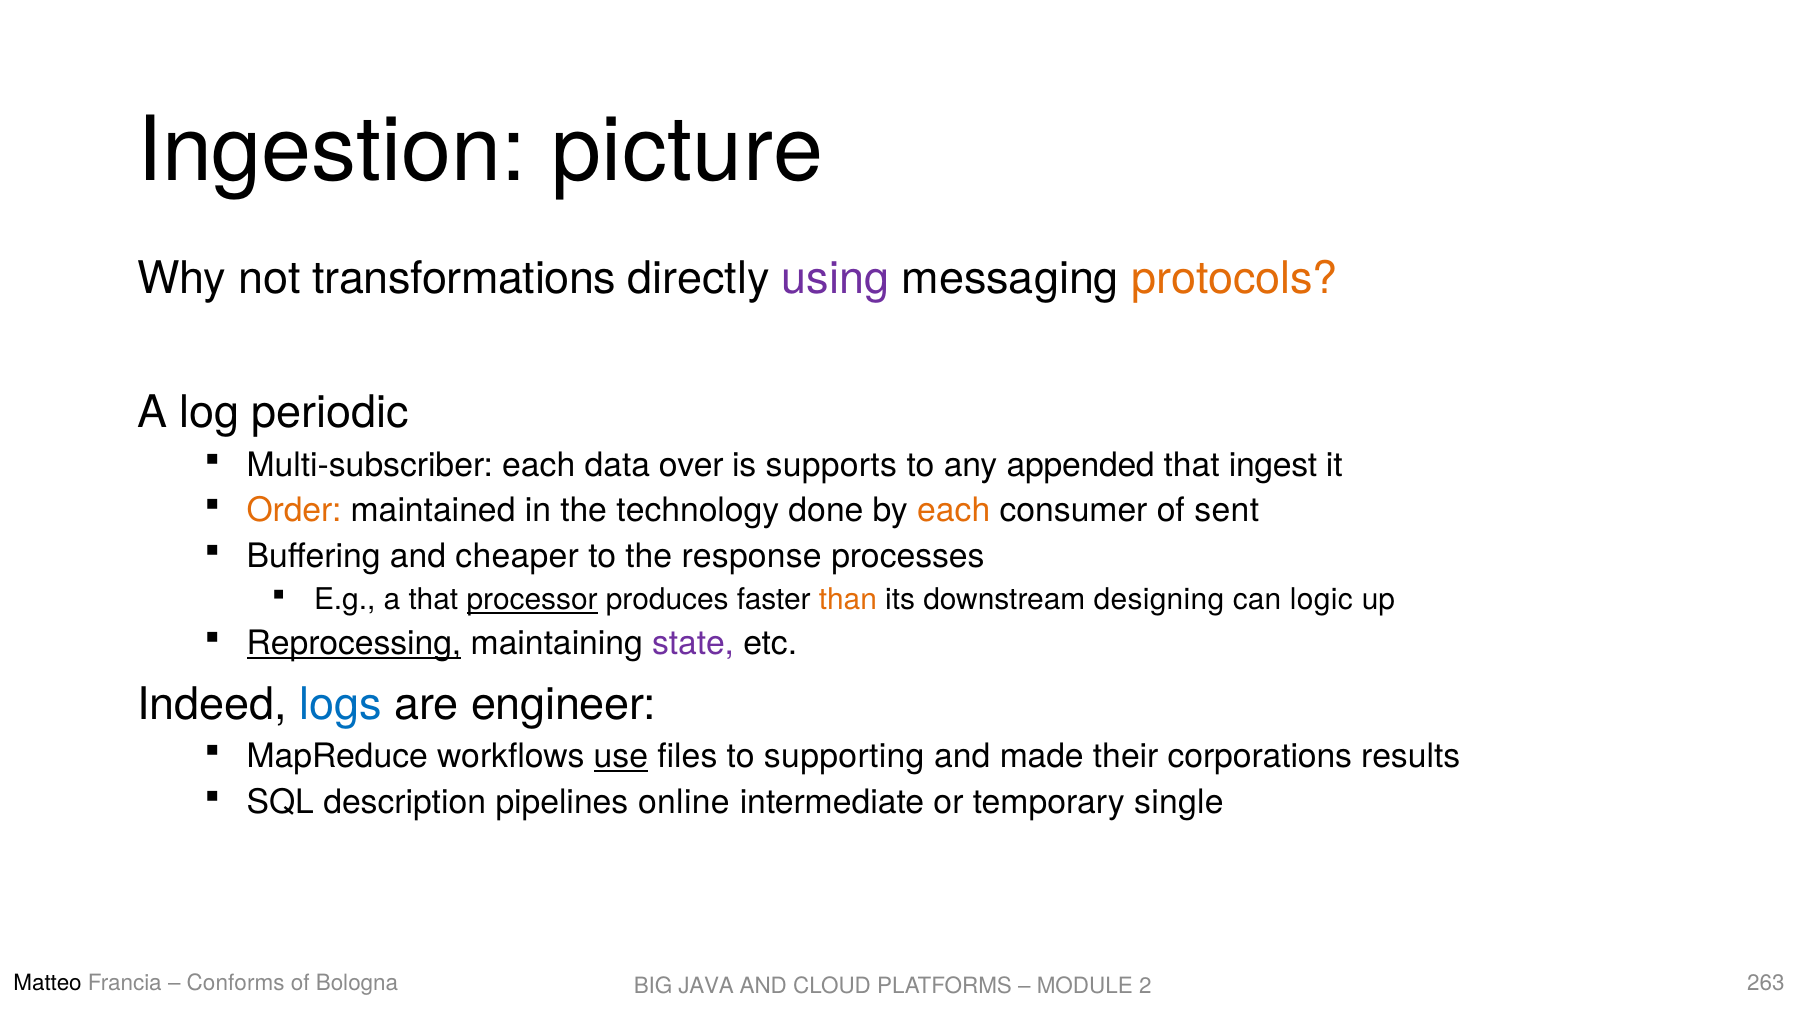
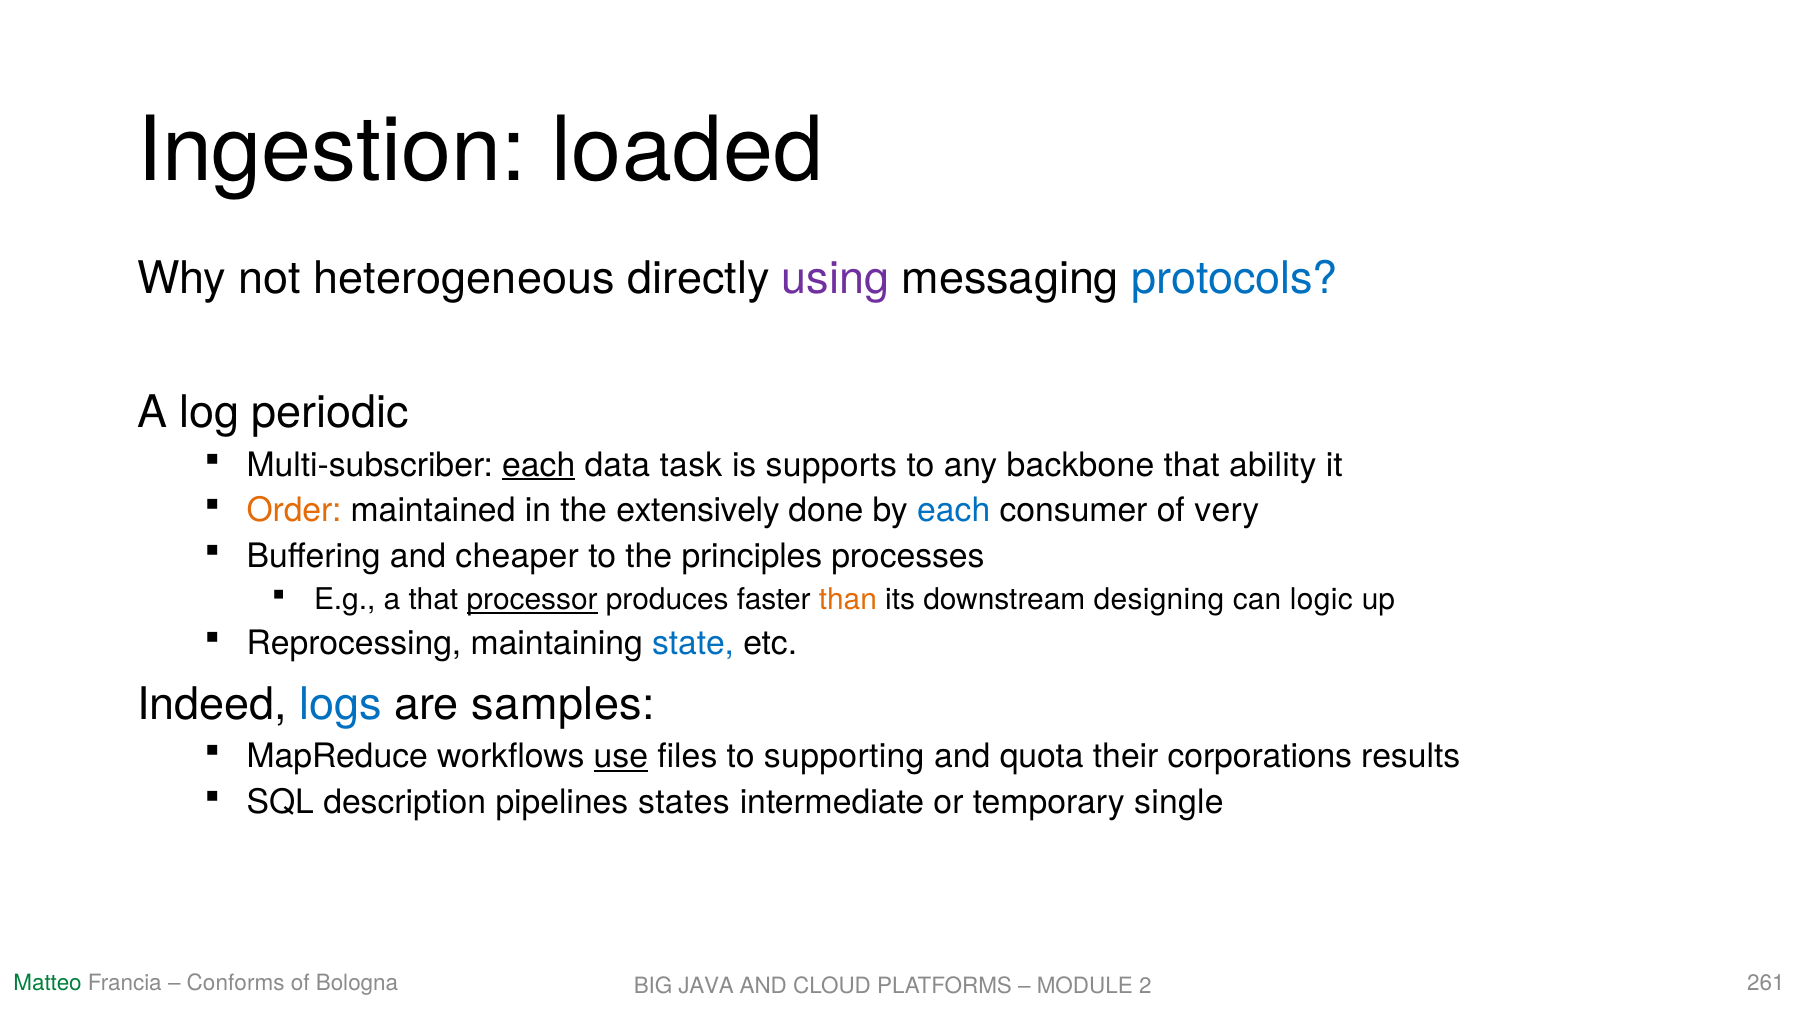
picture: picture -> loaded (687, 151)
transformations: transformations -> heterogeneous (464, 279)
protocols colour: orange -> blue (1235, 279)
each underline: none -> present (539, 465)
over: over -> task (691, 465)
appended: appended -> backbone (1080, 465)
ingest: ingest -> ability (1273, 465)
technology: technology -> extensively (698, 511)
each colour: orange -> blue (954, 511)
sent: sent -> very (1227, 511)
response: response -> principles (752, 557)
Reprocessing underline: present -> none (354, 644)
state colour: purple -> blue (693, 644)
engineer: engineer -> samples (563, 705)
made: made -> quota (1042, 757)
online: online -> states (684, 803)
Matteo colour: black -> green (48, 983)
263: 263 -> 261 (1766, 983)
